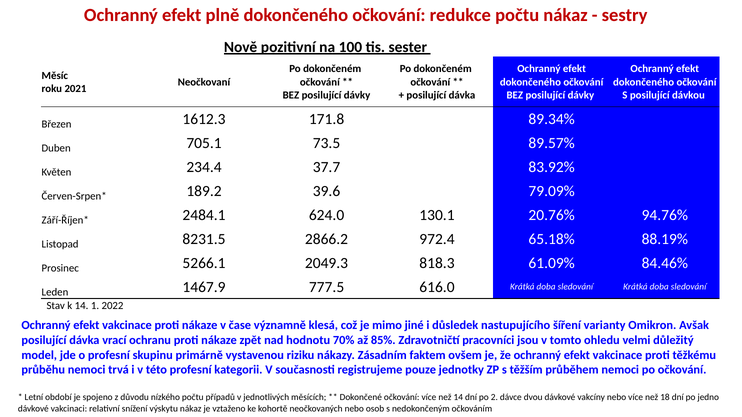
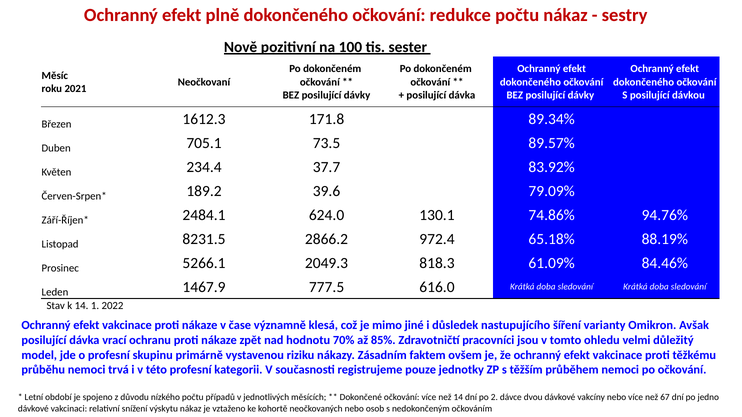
20.76%: 20.76% -> 74.86% (552, 215)
18: 18 -> 67 (665, 398)
